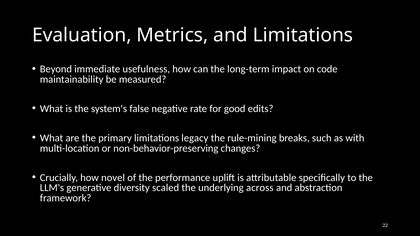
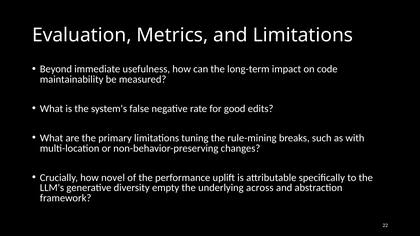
legacy: legacy -> tuning (195, 138)
scaled: scaled -> empty (166, 188)
